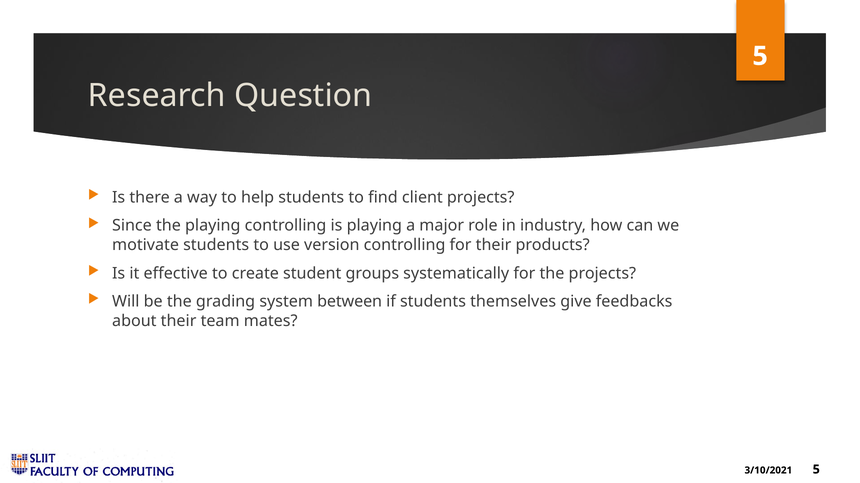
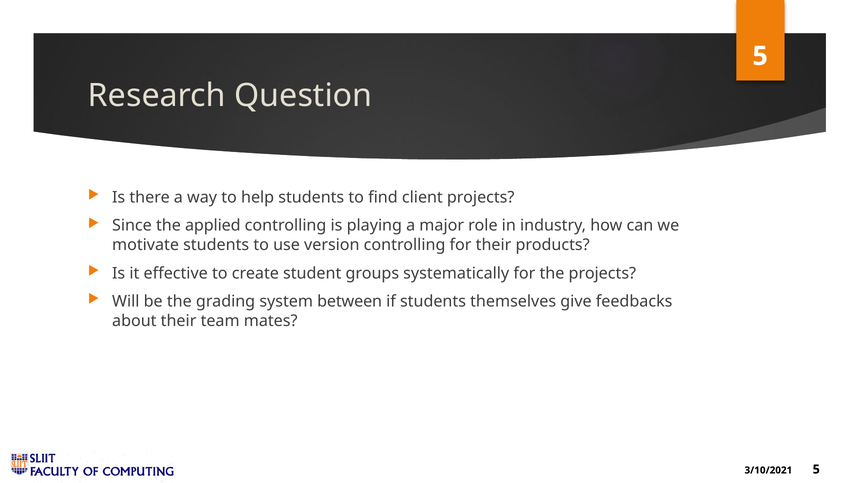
the playing: playing -> applied (213, 226)
